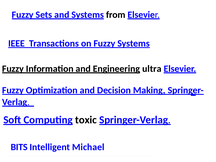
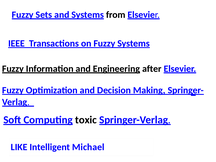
ultra: ultra -> after (152, 69)
BITS: BITS -> LIKE (19, 147)
